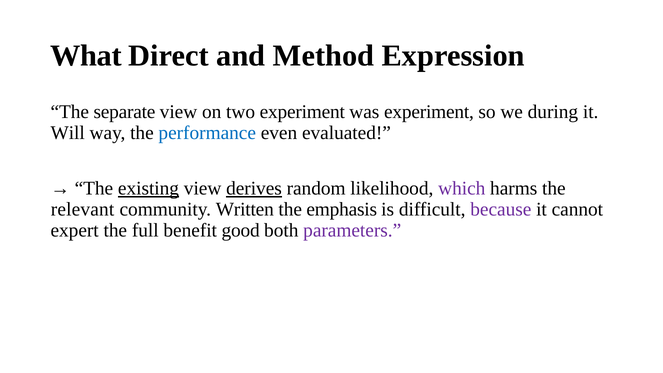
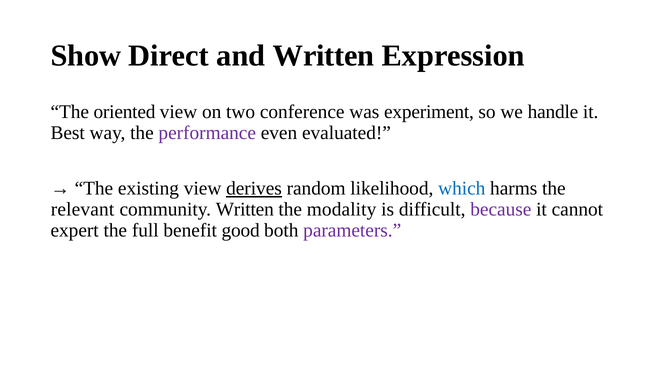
What: What -> Show (86, 56)
and Method: Method -> Written (324, 56)
separate: separate -> oriented (124, 112)
two experiment: experiment -> conference (302, 112)
during: during -> handle (553, 112)
Will: Will -> Best (68, 133)
performance colour: blue -> purple (207, 133)
existing underline: present -> none (149, 188)
which colour: purple -> blue (462, 188)
emphasis: emphasis -> modality (342, 209)
